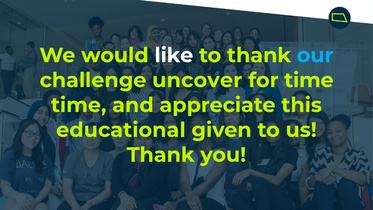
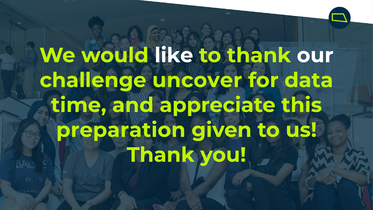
our colour: light blue -> white (315, 55)
for time: time -> data (309, 80)
educational: educational -> preparation (121, 130)
